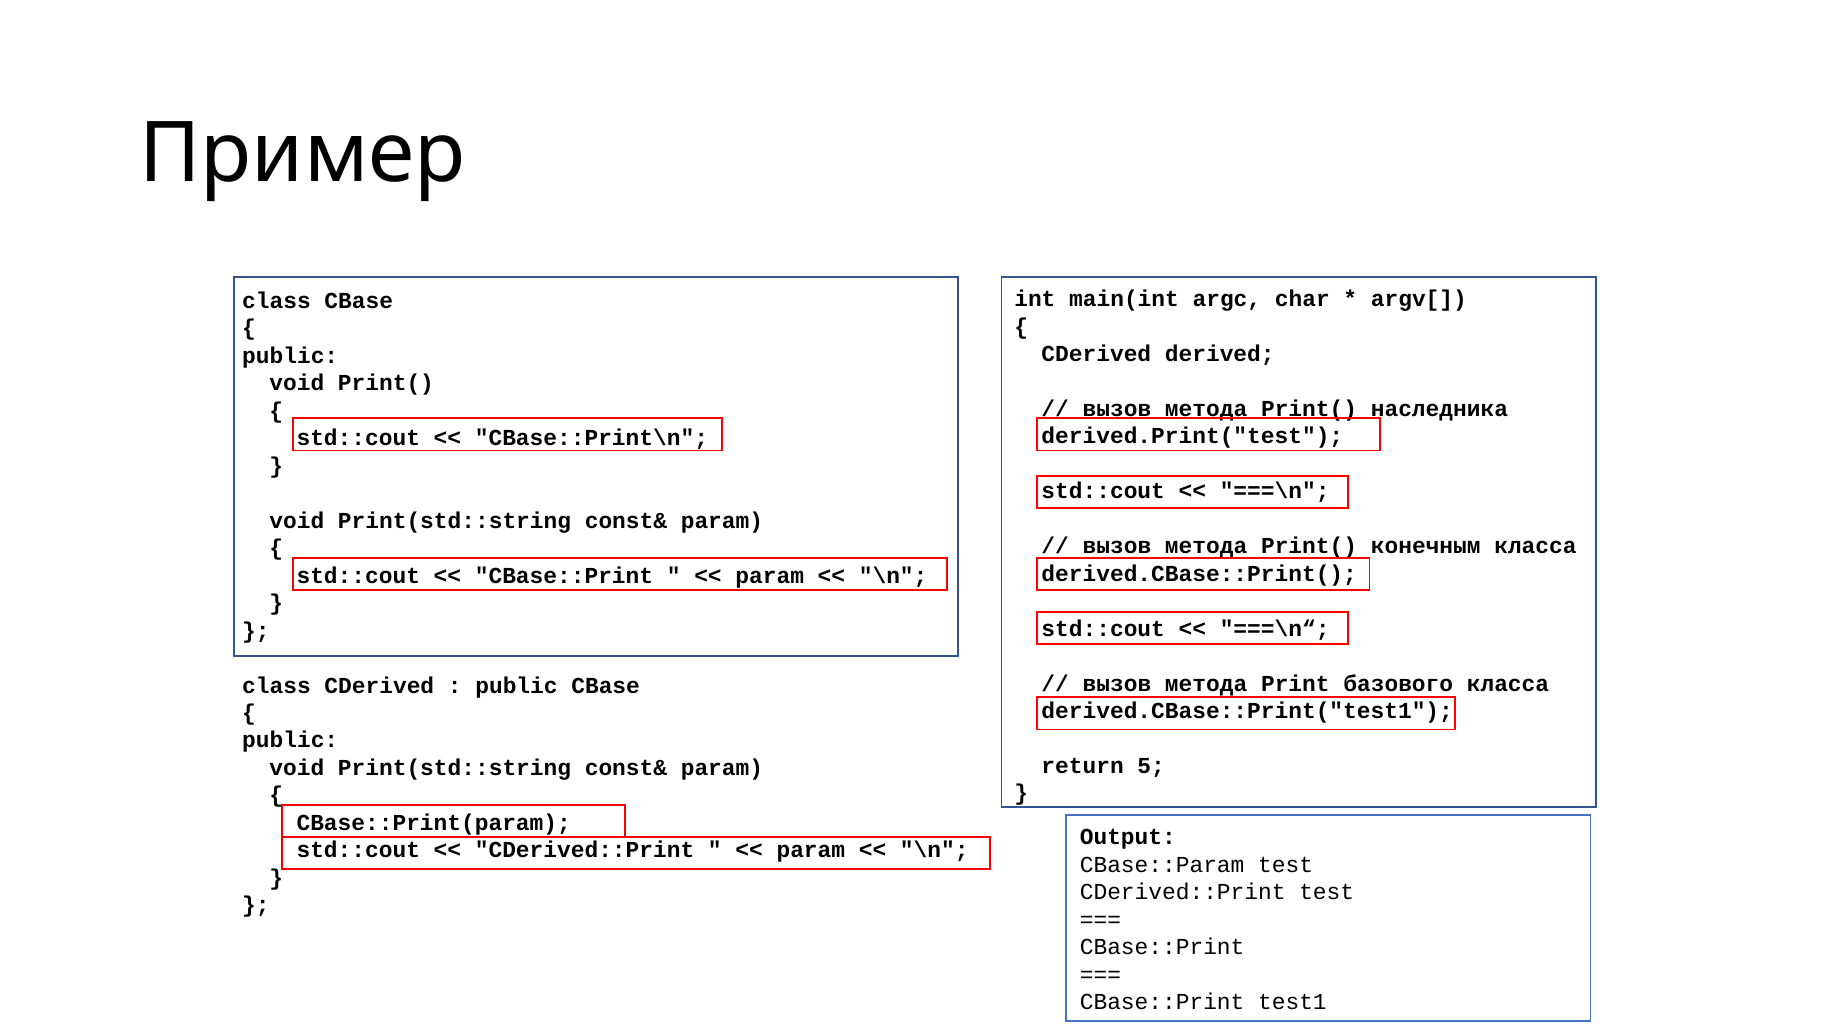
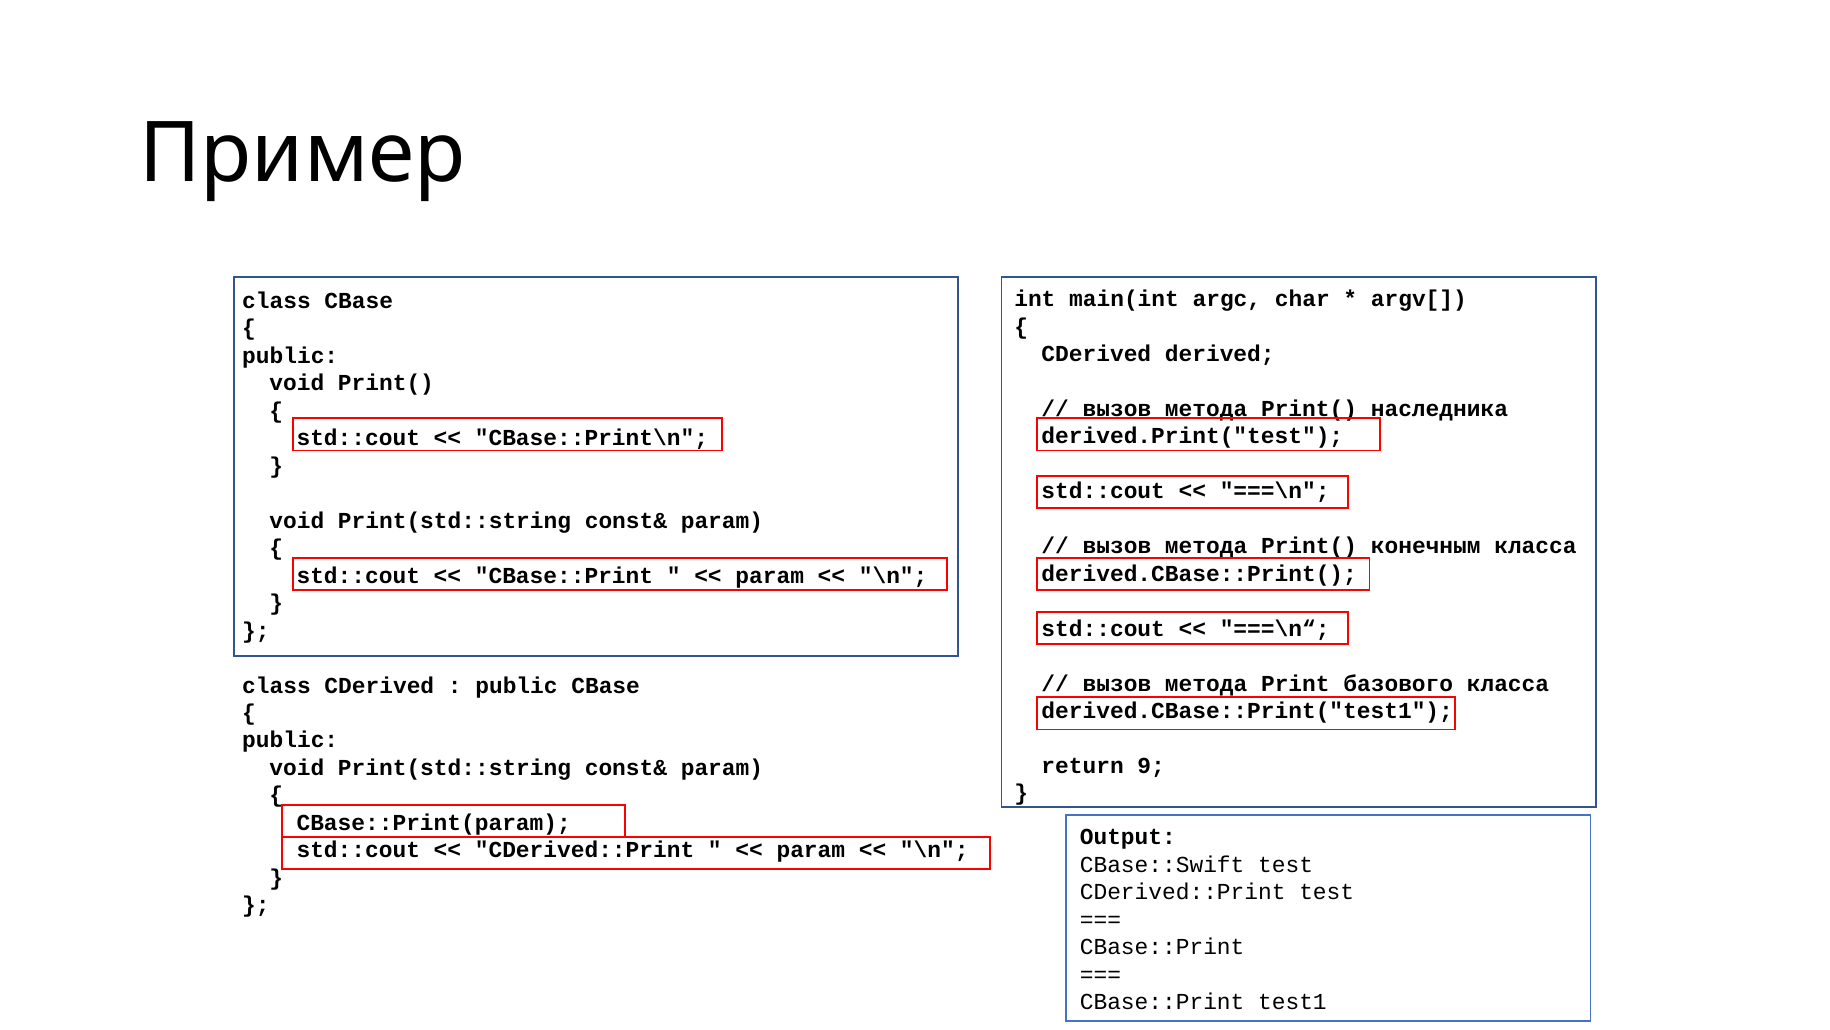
5: 5 -> 9 (1151, 765)
CBase::Param: CBase::Param -> CBase::Swift (1162, 864)
